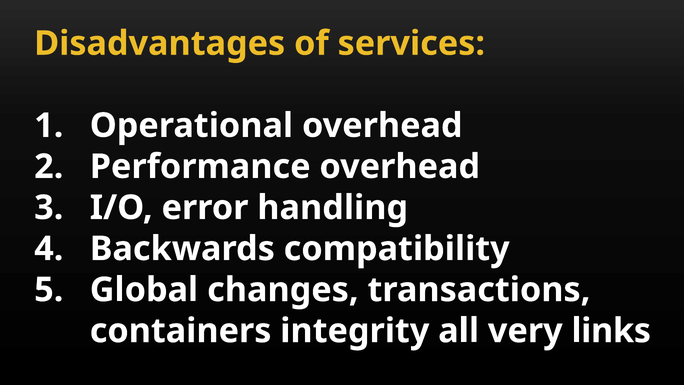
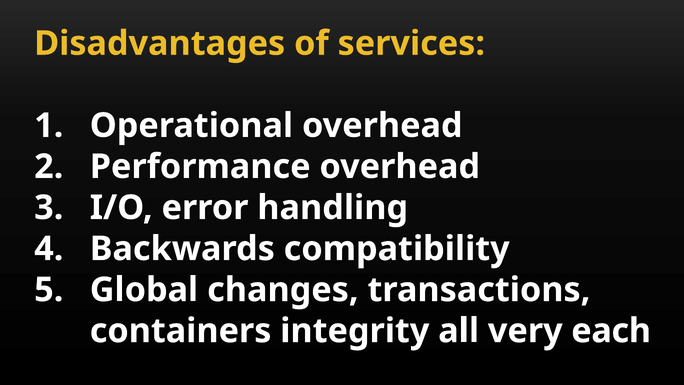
links: links -> each (611, 331)
